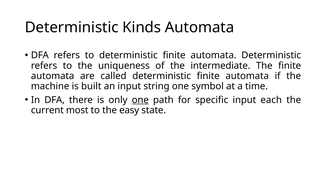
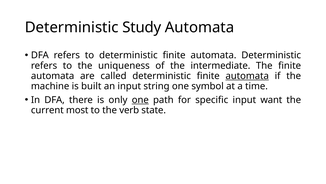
Kinds: Kinds -> Study (142, 27)
automata underline: none -> present (247, 76)
each: each -> want (271, 100)
easy: easy -> verb (129, 110)
